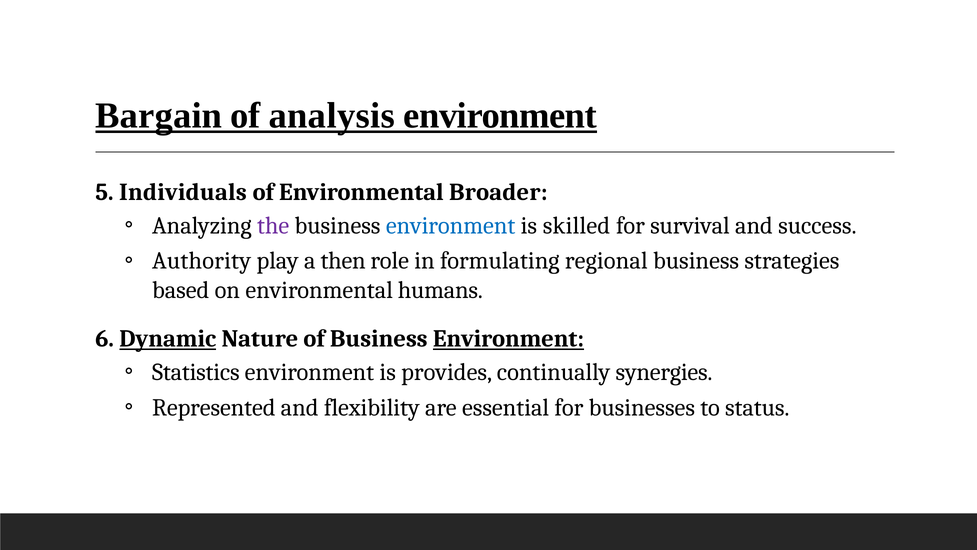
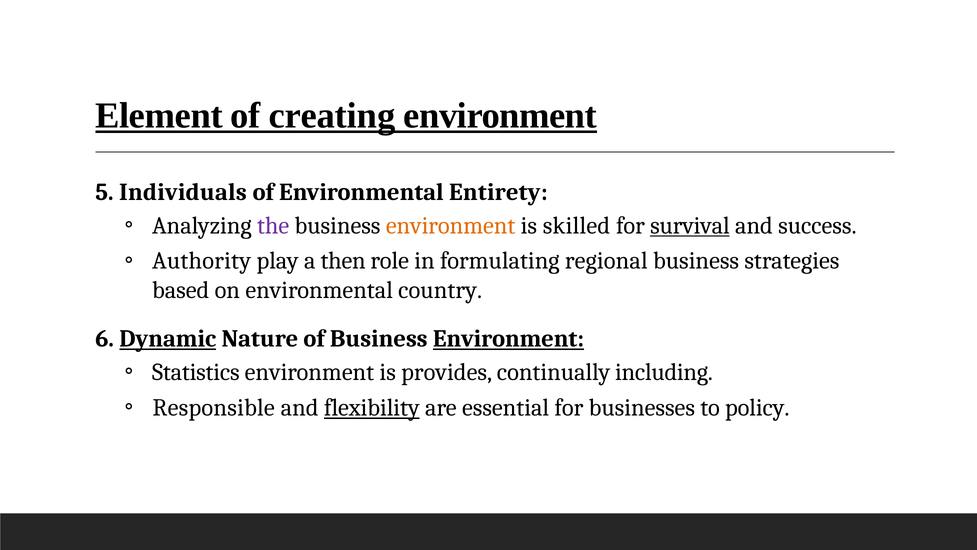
Bargain: Bargain -> Element (159, 116)
analysis: analysis -> creating (332, 116)
Broader: Broader -> Entirety (498, 192)
environment colour: blue -> orange (451, 225)
survival underline: none -> present (690, 225)
humans: humans -> country (440, 290)
synergies: synergies -> including (664, 372)
Represented: Represented -> Responsible (214, 407)
flexibility underline: none -> present (372, 407)
status: status -> policy (757, 407)
